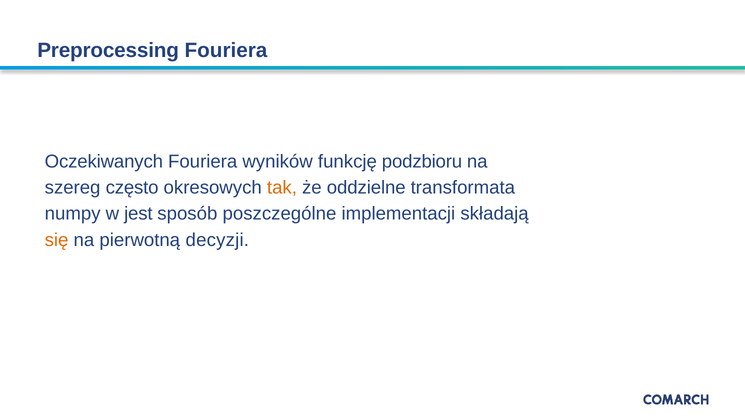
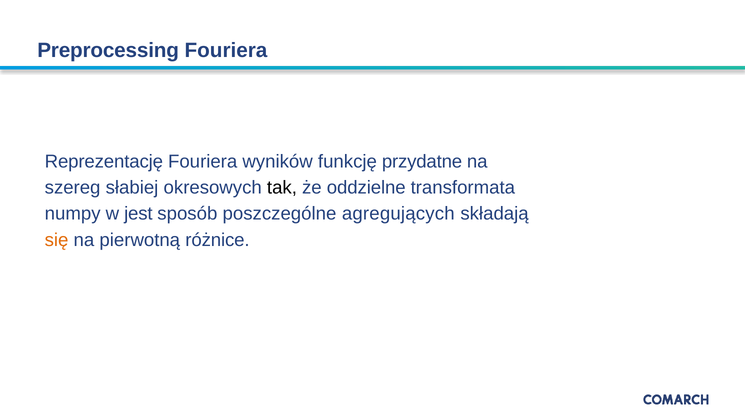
Oczekiwanych: Oczekiwanych -> Reprezentację (104, 162)
podzbioru: podzbioru -> przydatne (422, 162)
często: często -> słabiej (132, 188)
tak colour: orange -> black (282, 188)
implementacji: implementacji -> agregujących (398, 214)
decyzji: decyzji -> różnice (217, 240)
